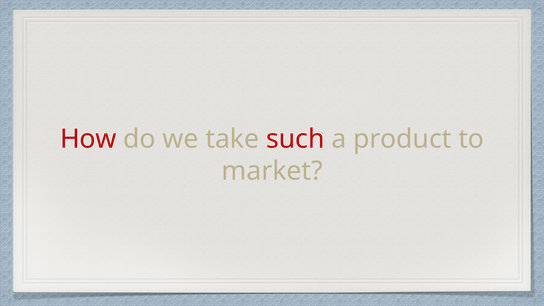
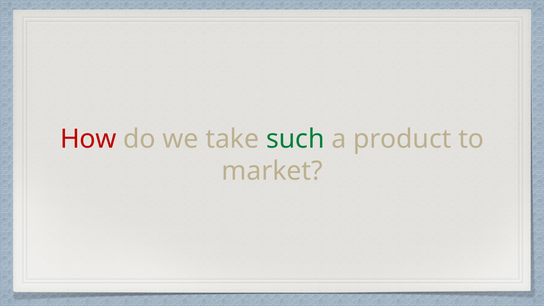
such colour: red -> green (295, 139)
